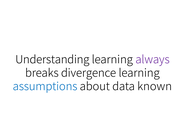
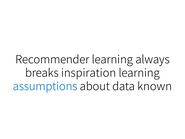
Understanding: Understanding -> Recommender (52, 60)
always colour: purple -> black (153, 60)
divergence: divergence -> inspiration (89, 73)
